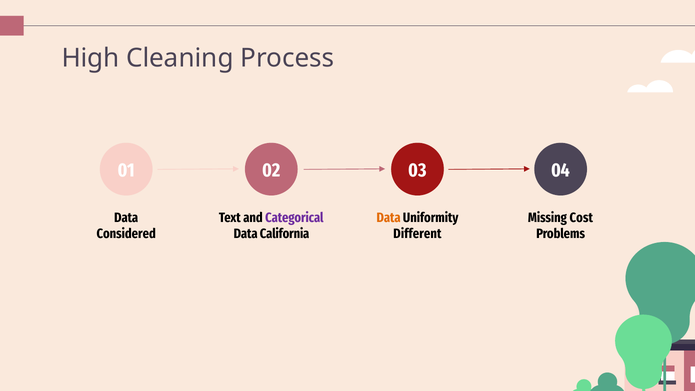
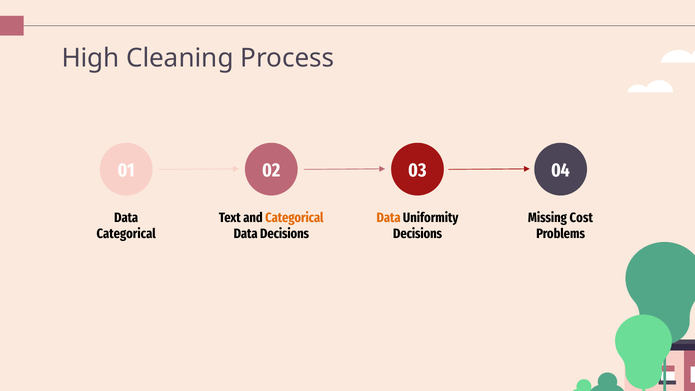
Categorical colour: purple -> orange (294, 218)
Considered: Considered -> Categorical (126, 234)
Data California: California -> Decisions (285, 234)
Different: Different -> Decisions (418, 234)
